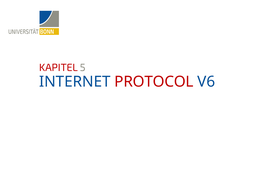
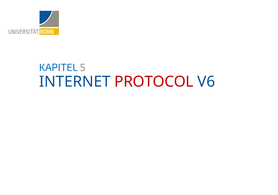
KAPITEL colour: red -> blue (59, 68)
